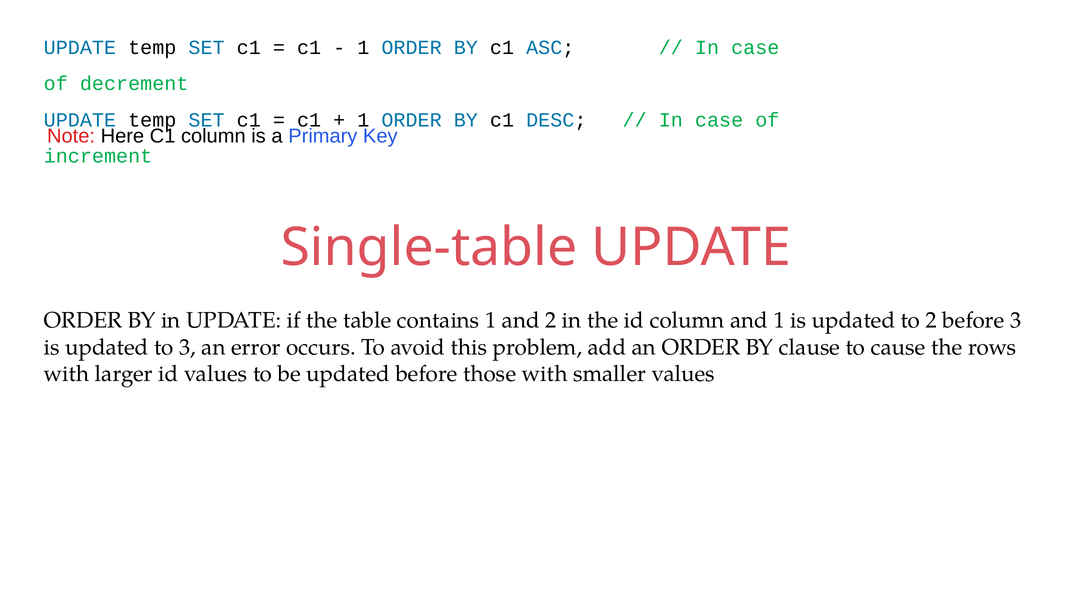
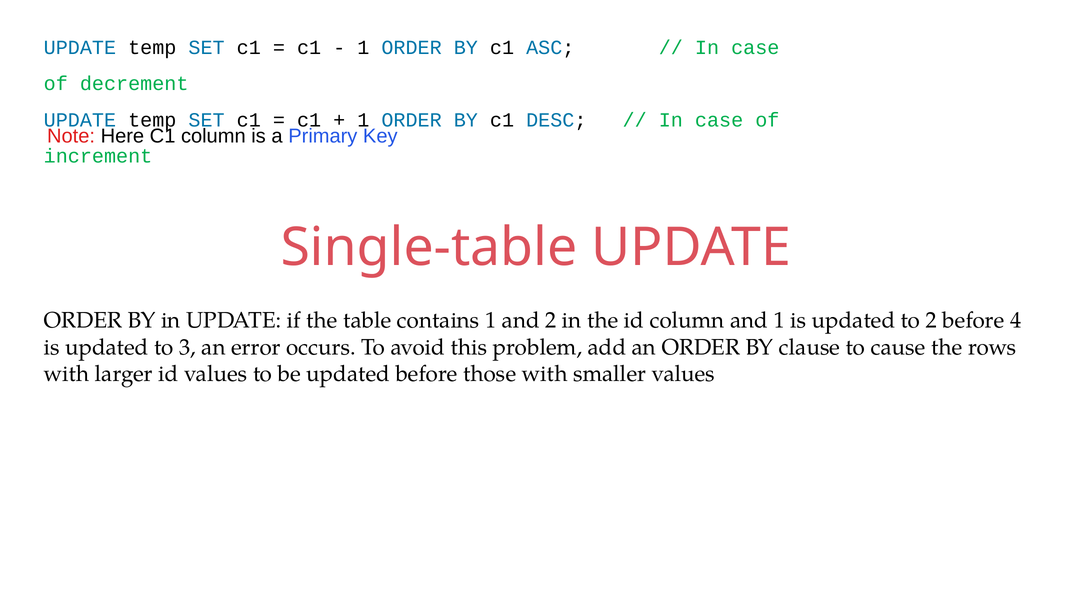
before 3: 3 -> 4 (1016, 320)
